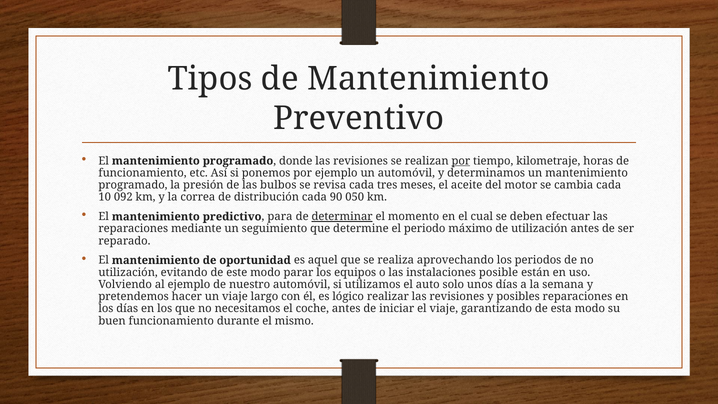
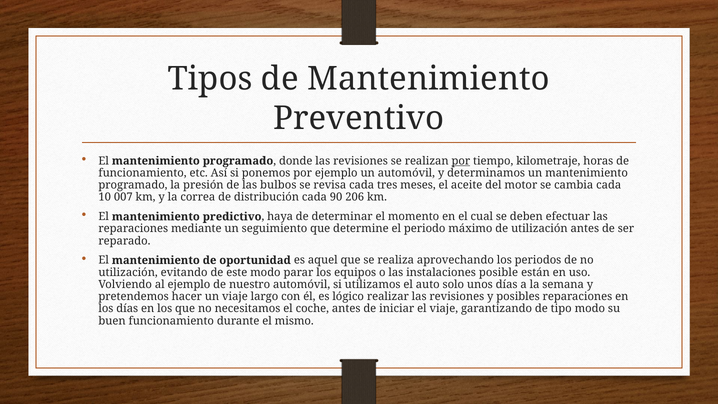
092: 092 -> 007 (123, 197)
050: 050 -> 206 (355, 197)
para: para -> haya (280, 217)
determinar underline: present -> none (342, 217)
esta: esta -> tipo (561, 309)
